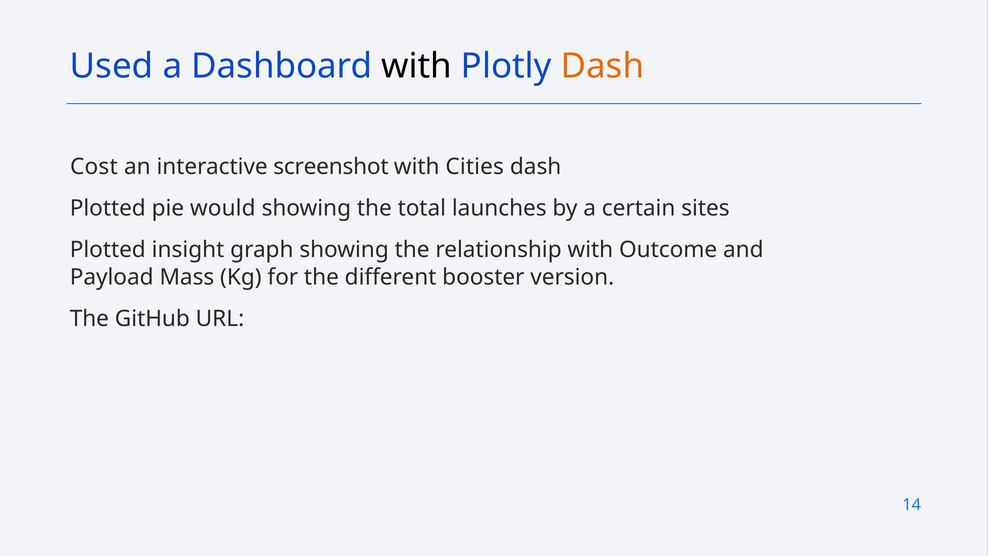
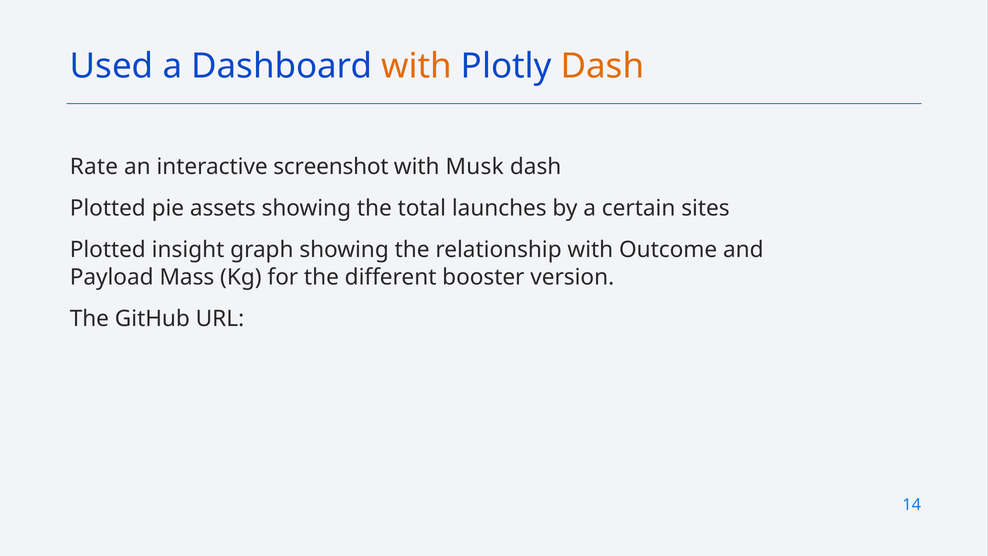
with colour: black -> orange (417, 66)
Cost: Cost -> Rate (94, 167)
Cities: Cities -> Musk (475, 167)
would: would -> assets (223, 208)
